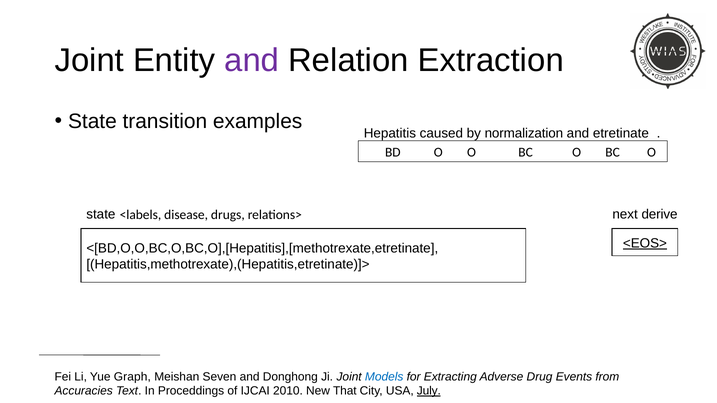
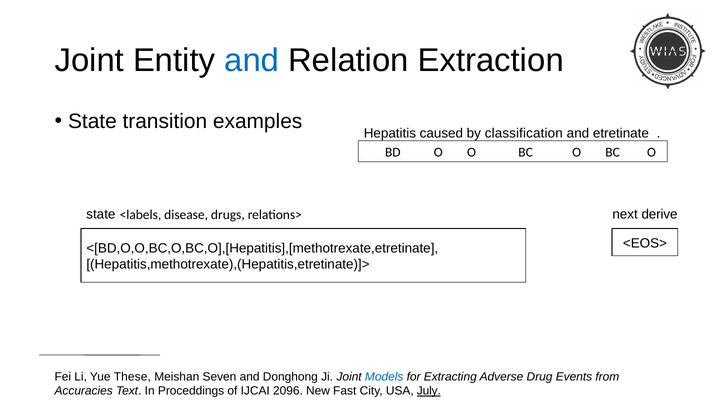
and colour: purple -> blue (252, 60)
normalization: normalization -> classification (524, 133)
<EOS> underline: present -> none (645, 243)
Graph: Graph -> These (132, 377)
2010: 2010 -> 2096 (288, 391)
That: That -> Fast (345, 391)
